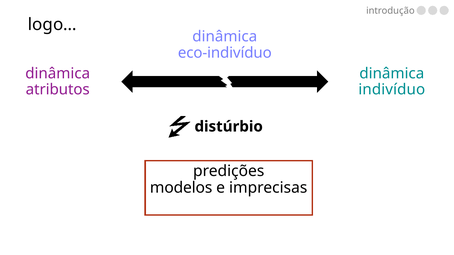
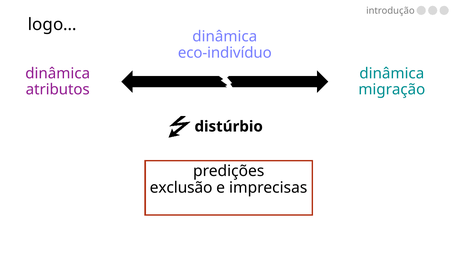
indivíduo: indivíduo -> migração (392, 90)
modelos: modelos -> exclusão (181, 188)
